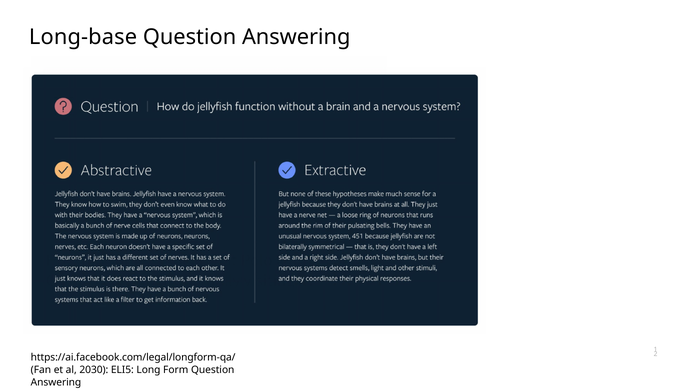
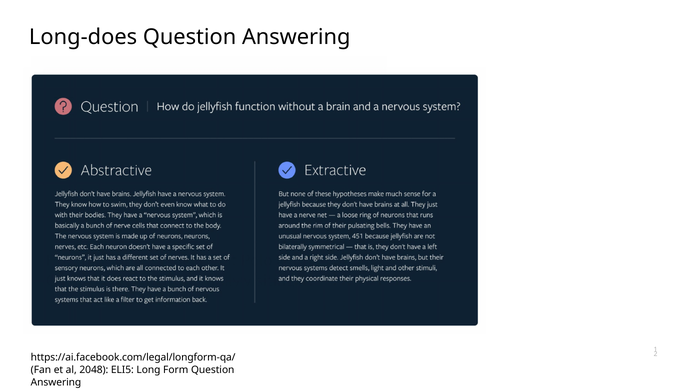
Long-base: Long-base -> Long-does (83, 37)
2030: 2030 -> 2048 (94, 371)
